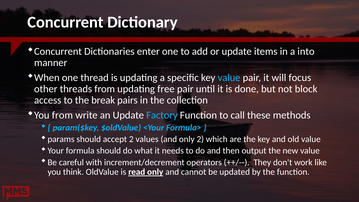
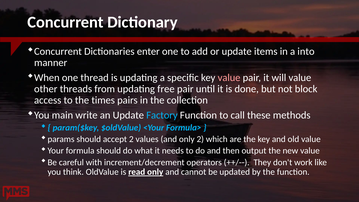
value colour: light blue -> pink (229, 78)
will focus: focus -> value (300, 78)
break: break -> times (103, 100)
You from: from -> main (62, 115)
